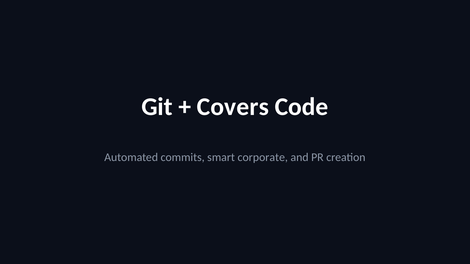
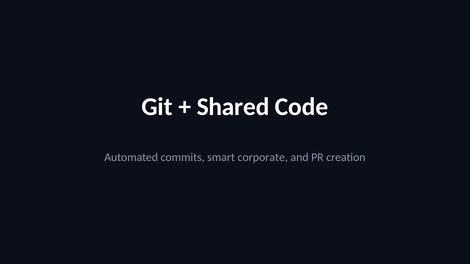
Covers: Covers -> Shared (233, 107)
